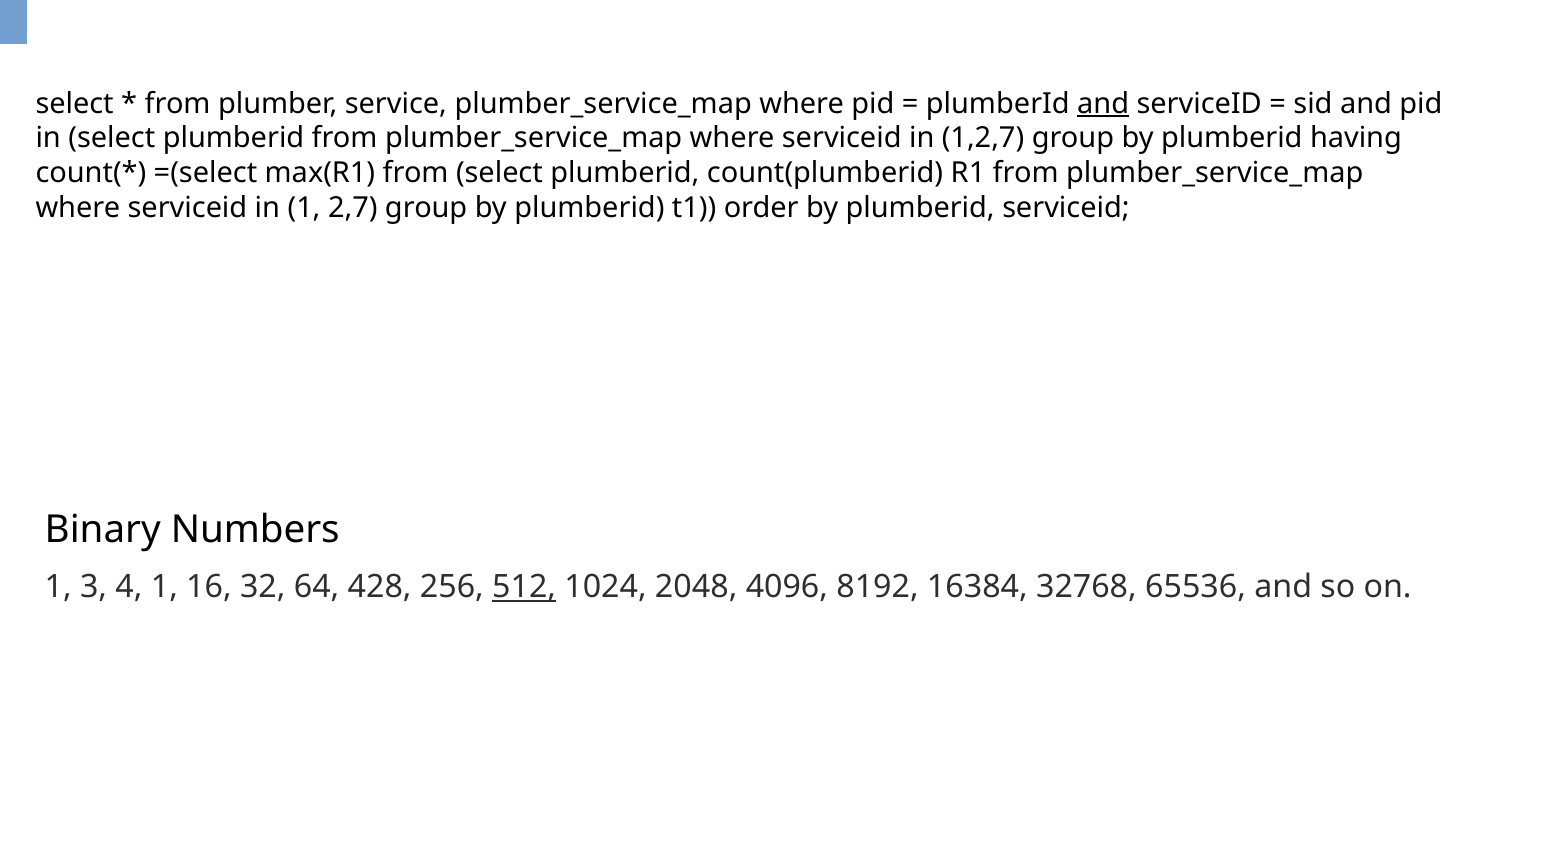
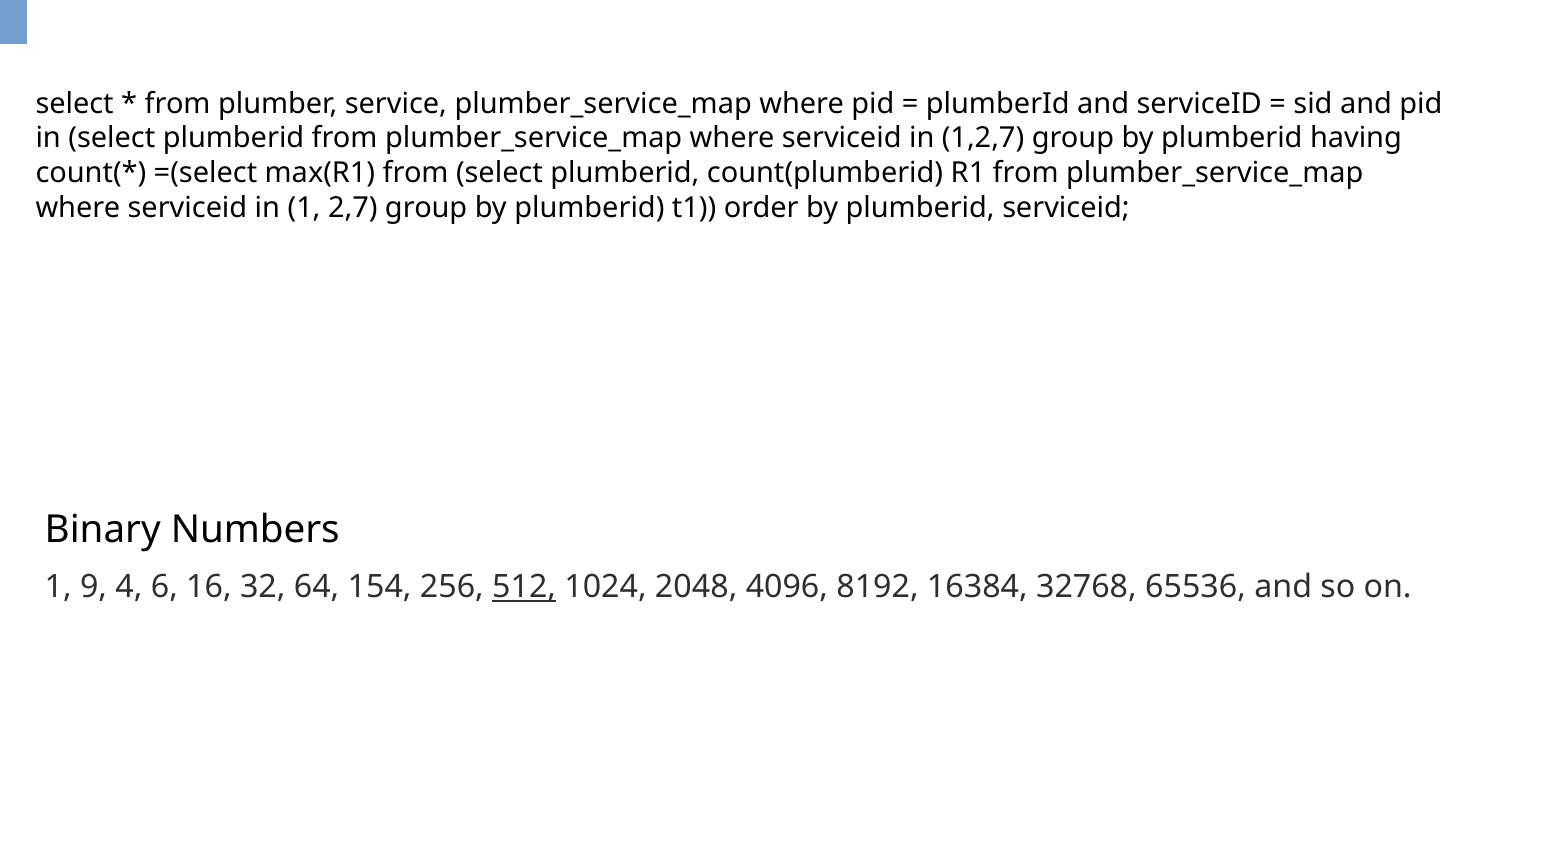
and underline: present -> none (1103, 104)
3: 3 -> 9 (94, 587)
4 1: 1 -> 6 (164, 587)
428: 428 -> 154 (380, 587)
